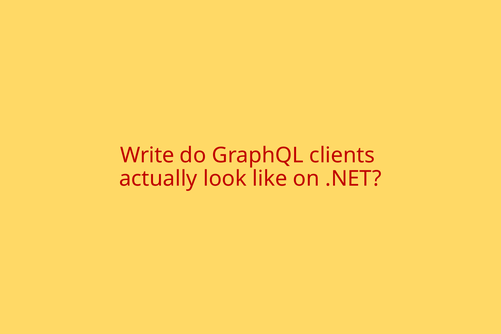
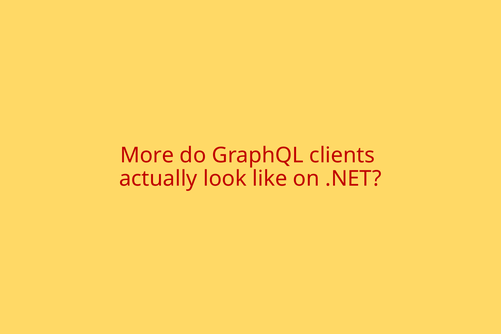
Write: Write -> More (147, 155)
